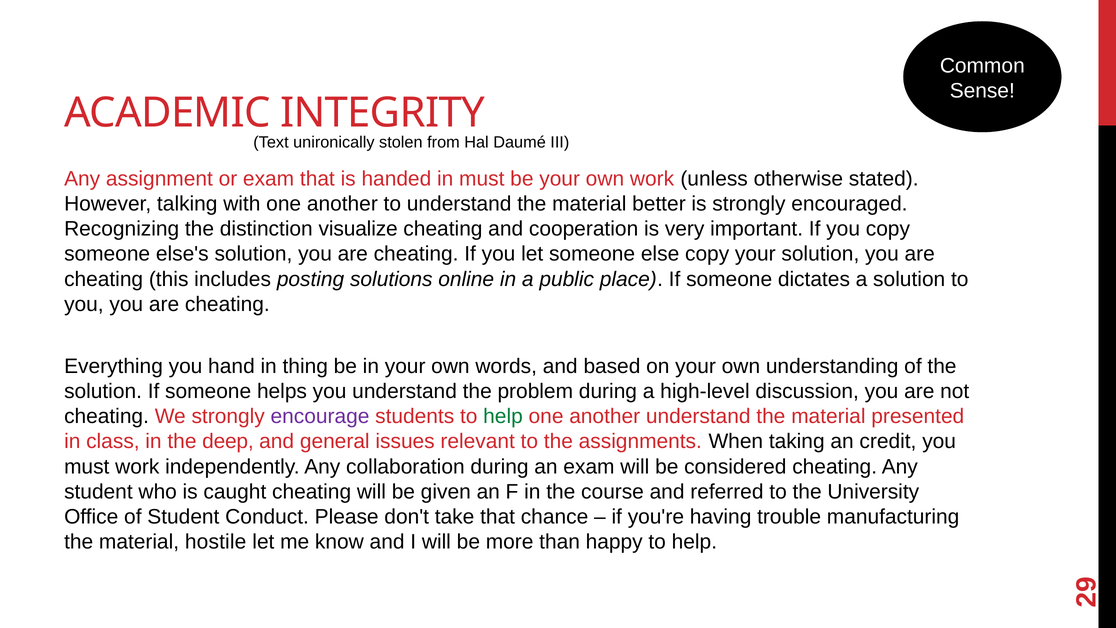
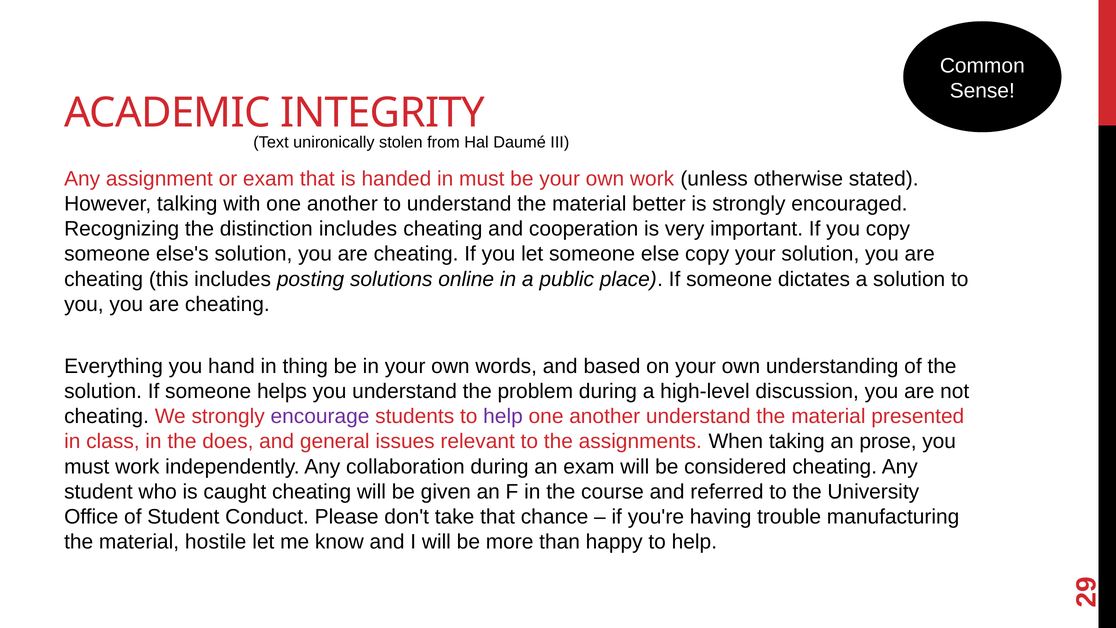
distinction visualize: visualize -> includes (358, 229)
help colour: green -> purple (503, 416)
deep: deep -> does (228, 441)
credit: credit -> prose (888, 441)
